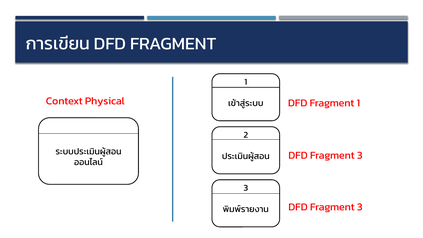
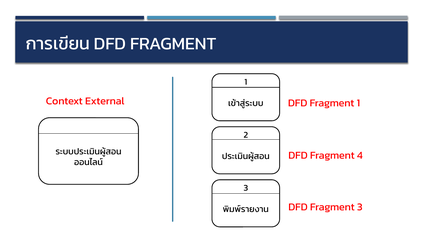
Physical: Physical -> External (105, 101)
3: 3 -> 4 (360, 155)
